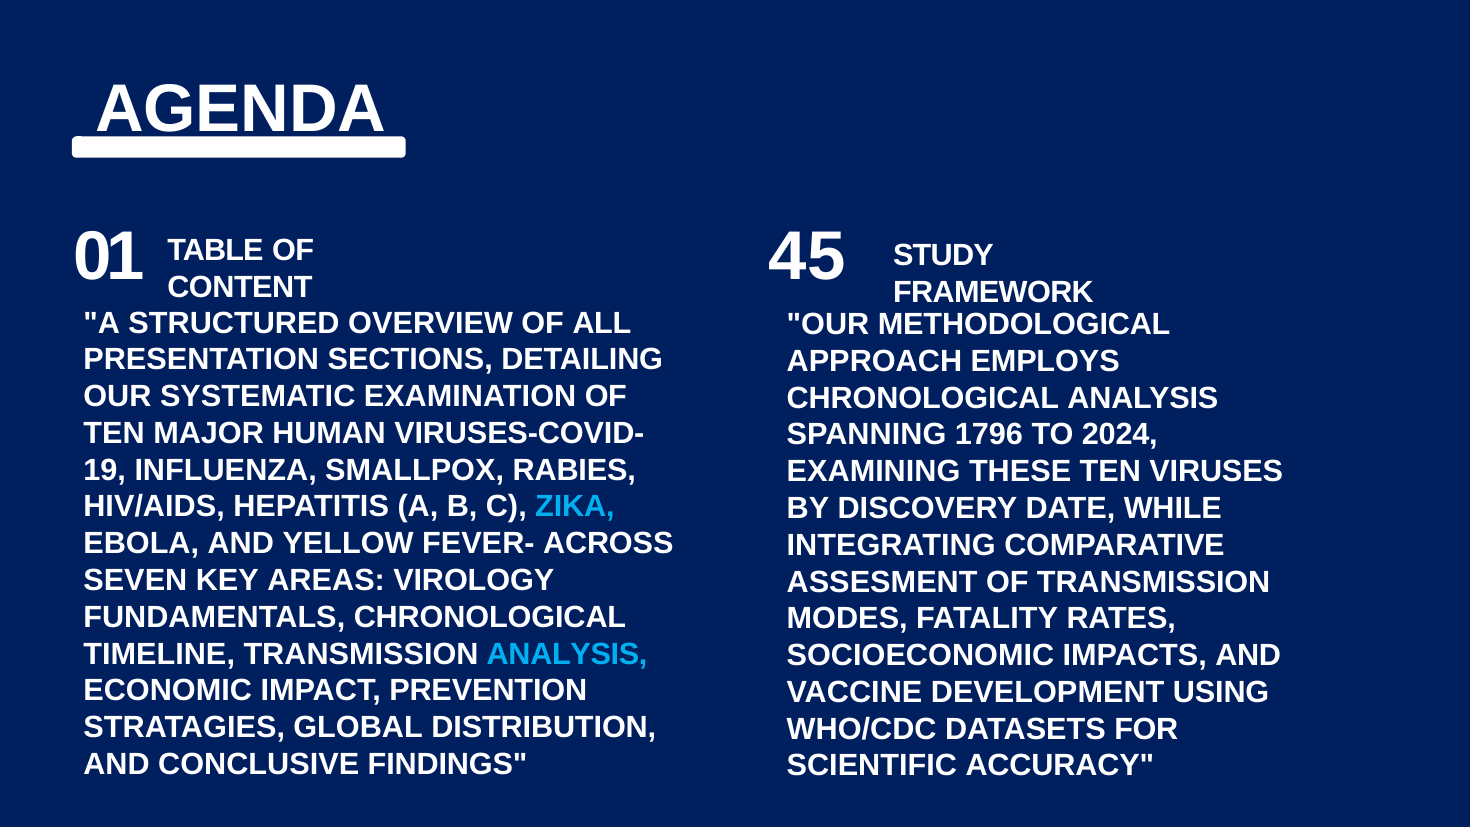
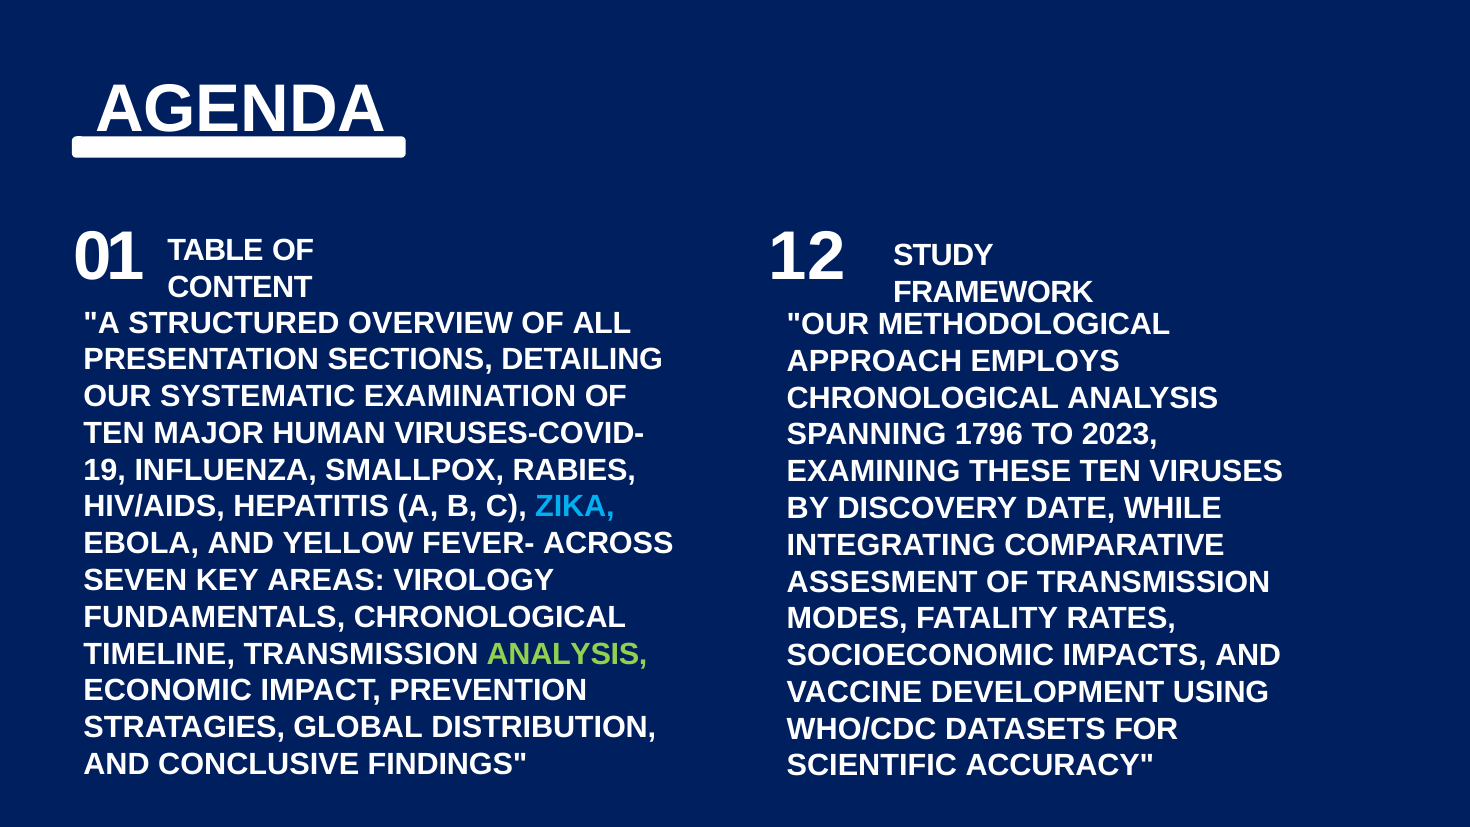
45: 45 -> 12 (807, 257)
2024: 2024 -> 2023 (1120, 435)
ANALYSIS colour: light blue -> light green (567, 654)
